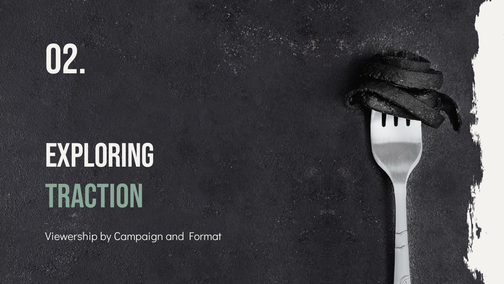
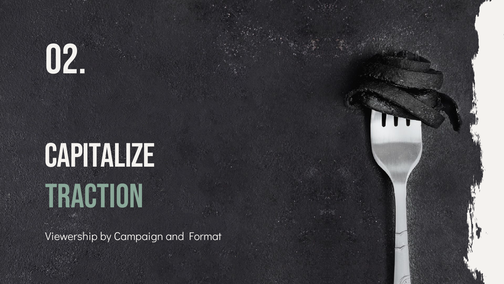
Exploring: Exploring -> Capitalize (100, 156)
